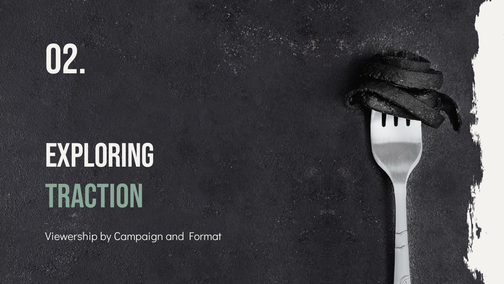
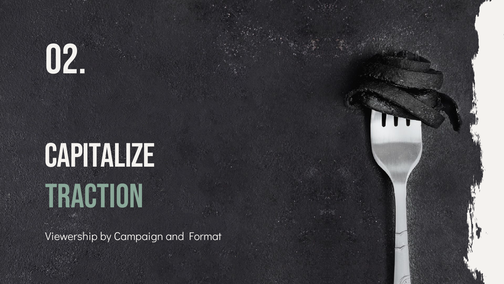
Exploring: Exploring -> Capitalize (100, 156)
